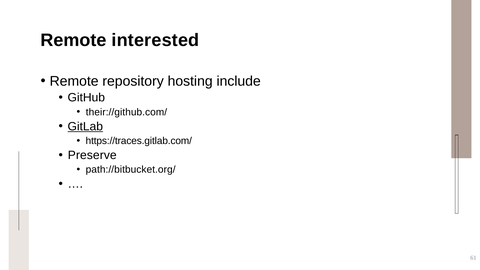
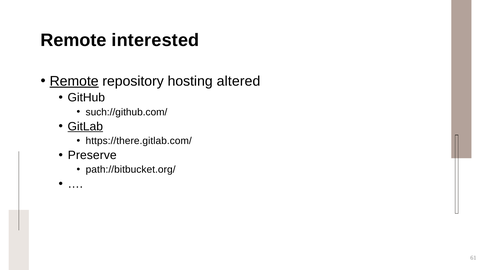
Remote underline: none -> present (74, 81)
include: include -> altered (239, 81)
their://github.com/: their://github.com/ -> such://github.com/ (126, 112)
https://traces.gitlab.com/: https://traces.gitlab.com/ -> https://there.gitlab.com/ (139, 141)
